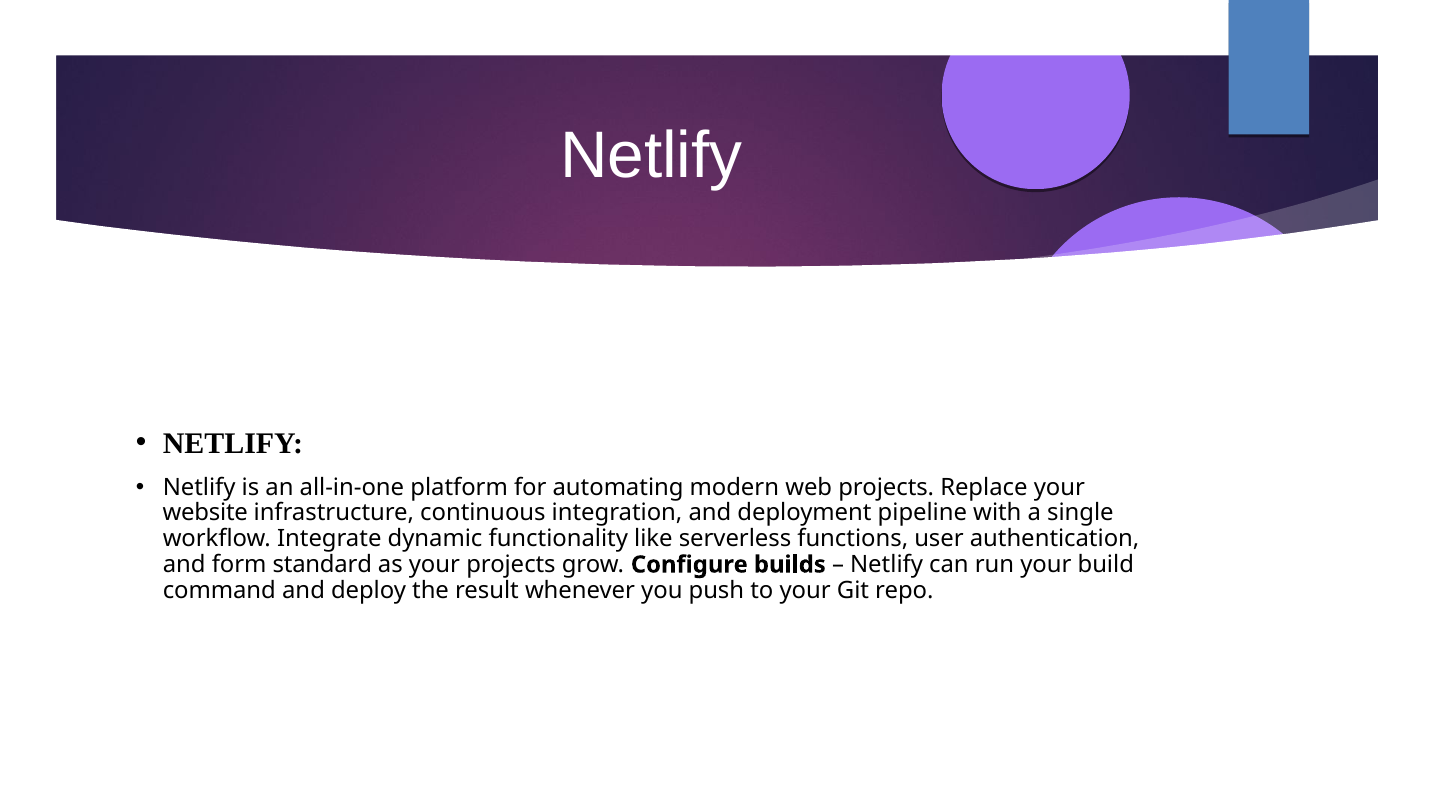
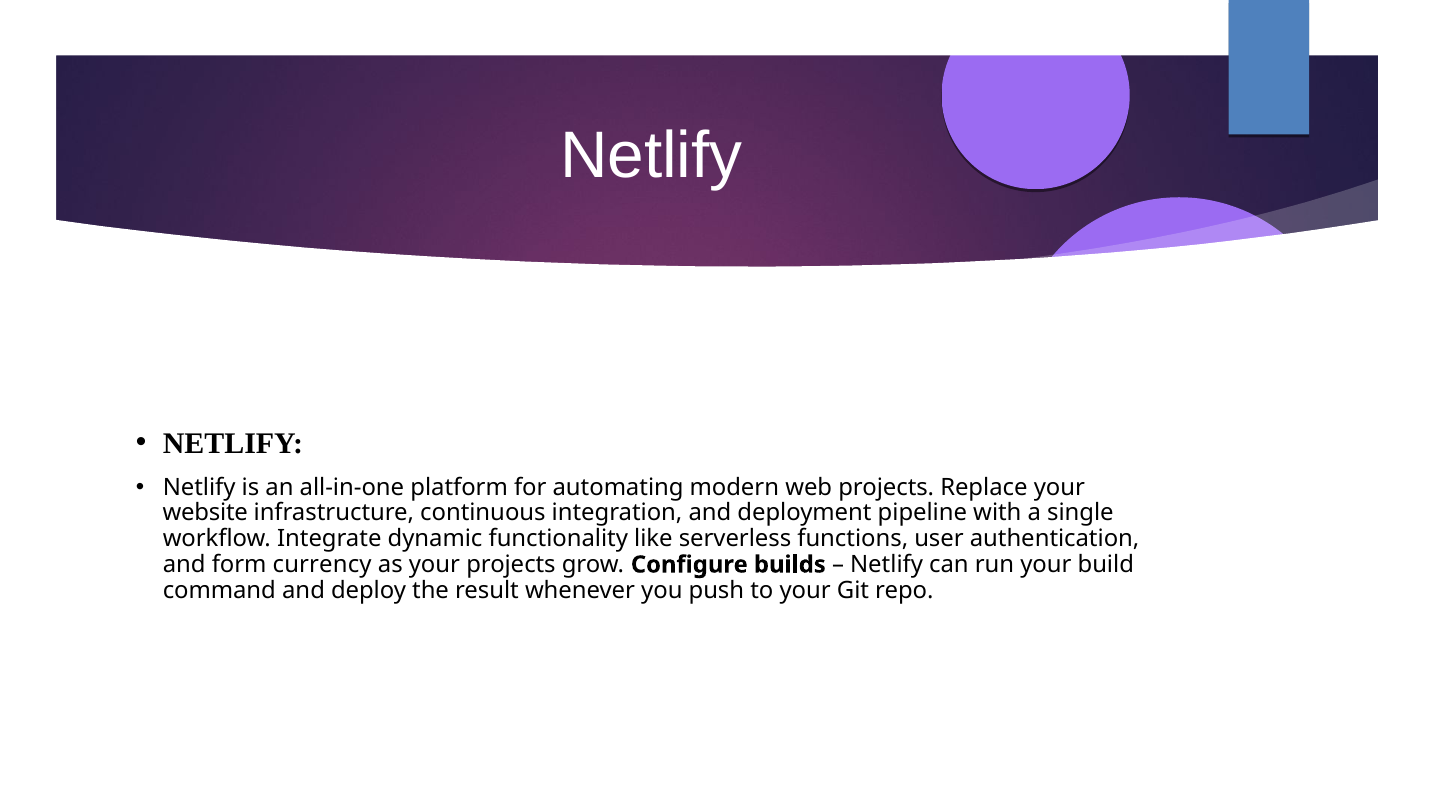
standard: standard -> currency (322, 565)
